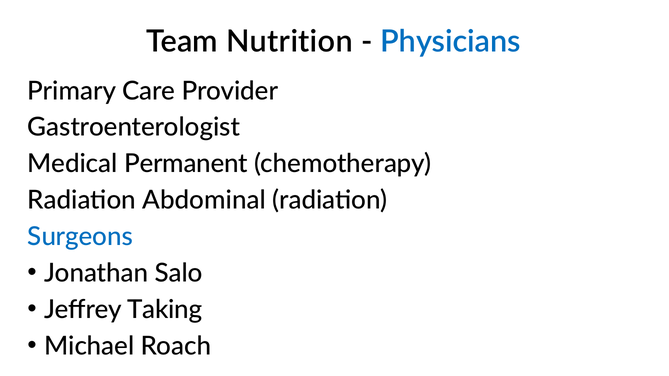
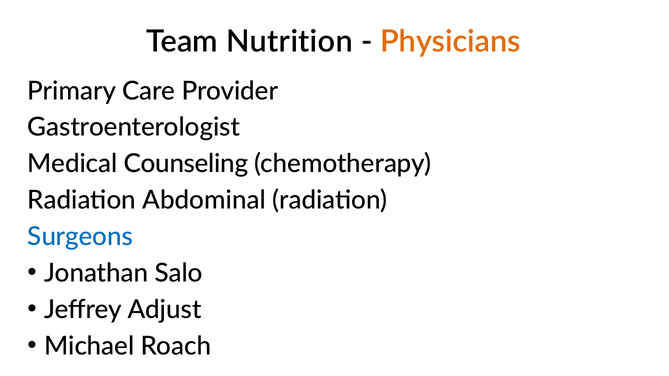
Physicians colour: blue -> orange (451, 41)
Permanent: Permanent -> Counseling (186, 164)
Taking: Taking -> Adjust (165, 310)
